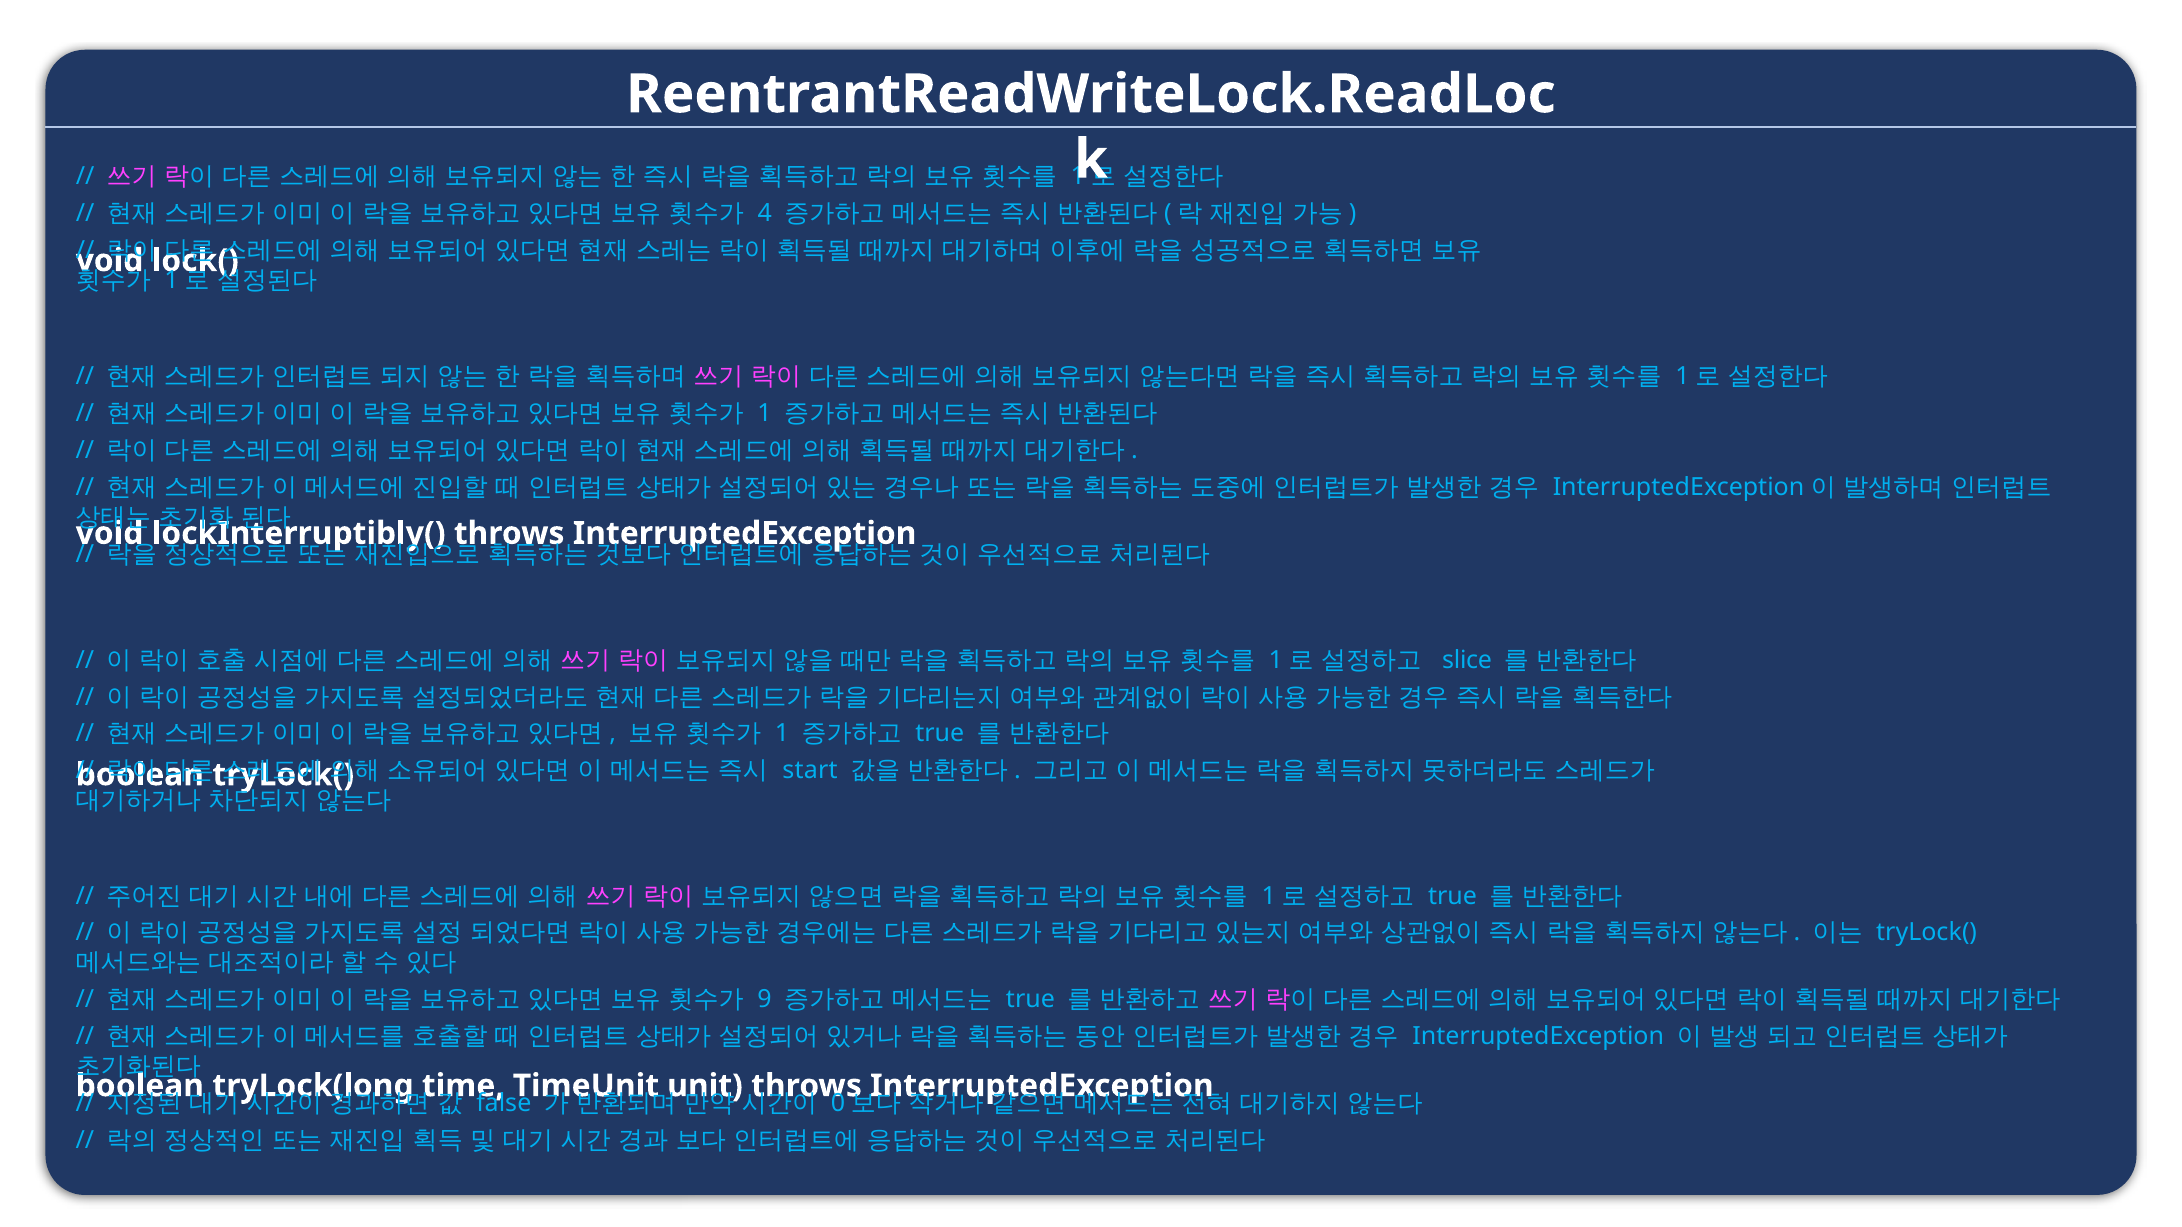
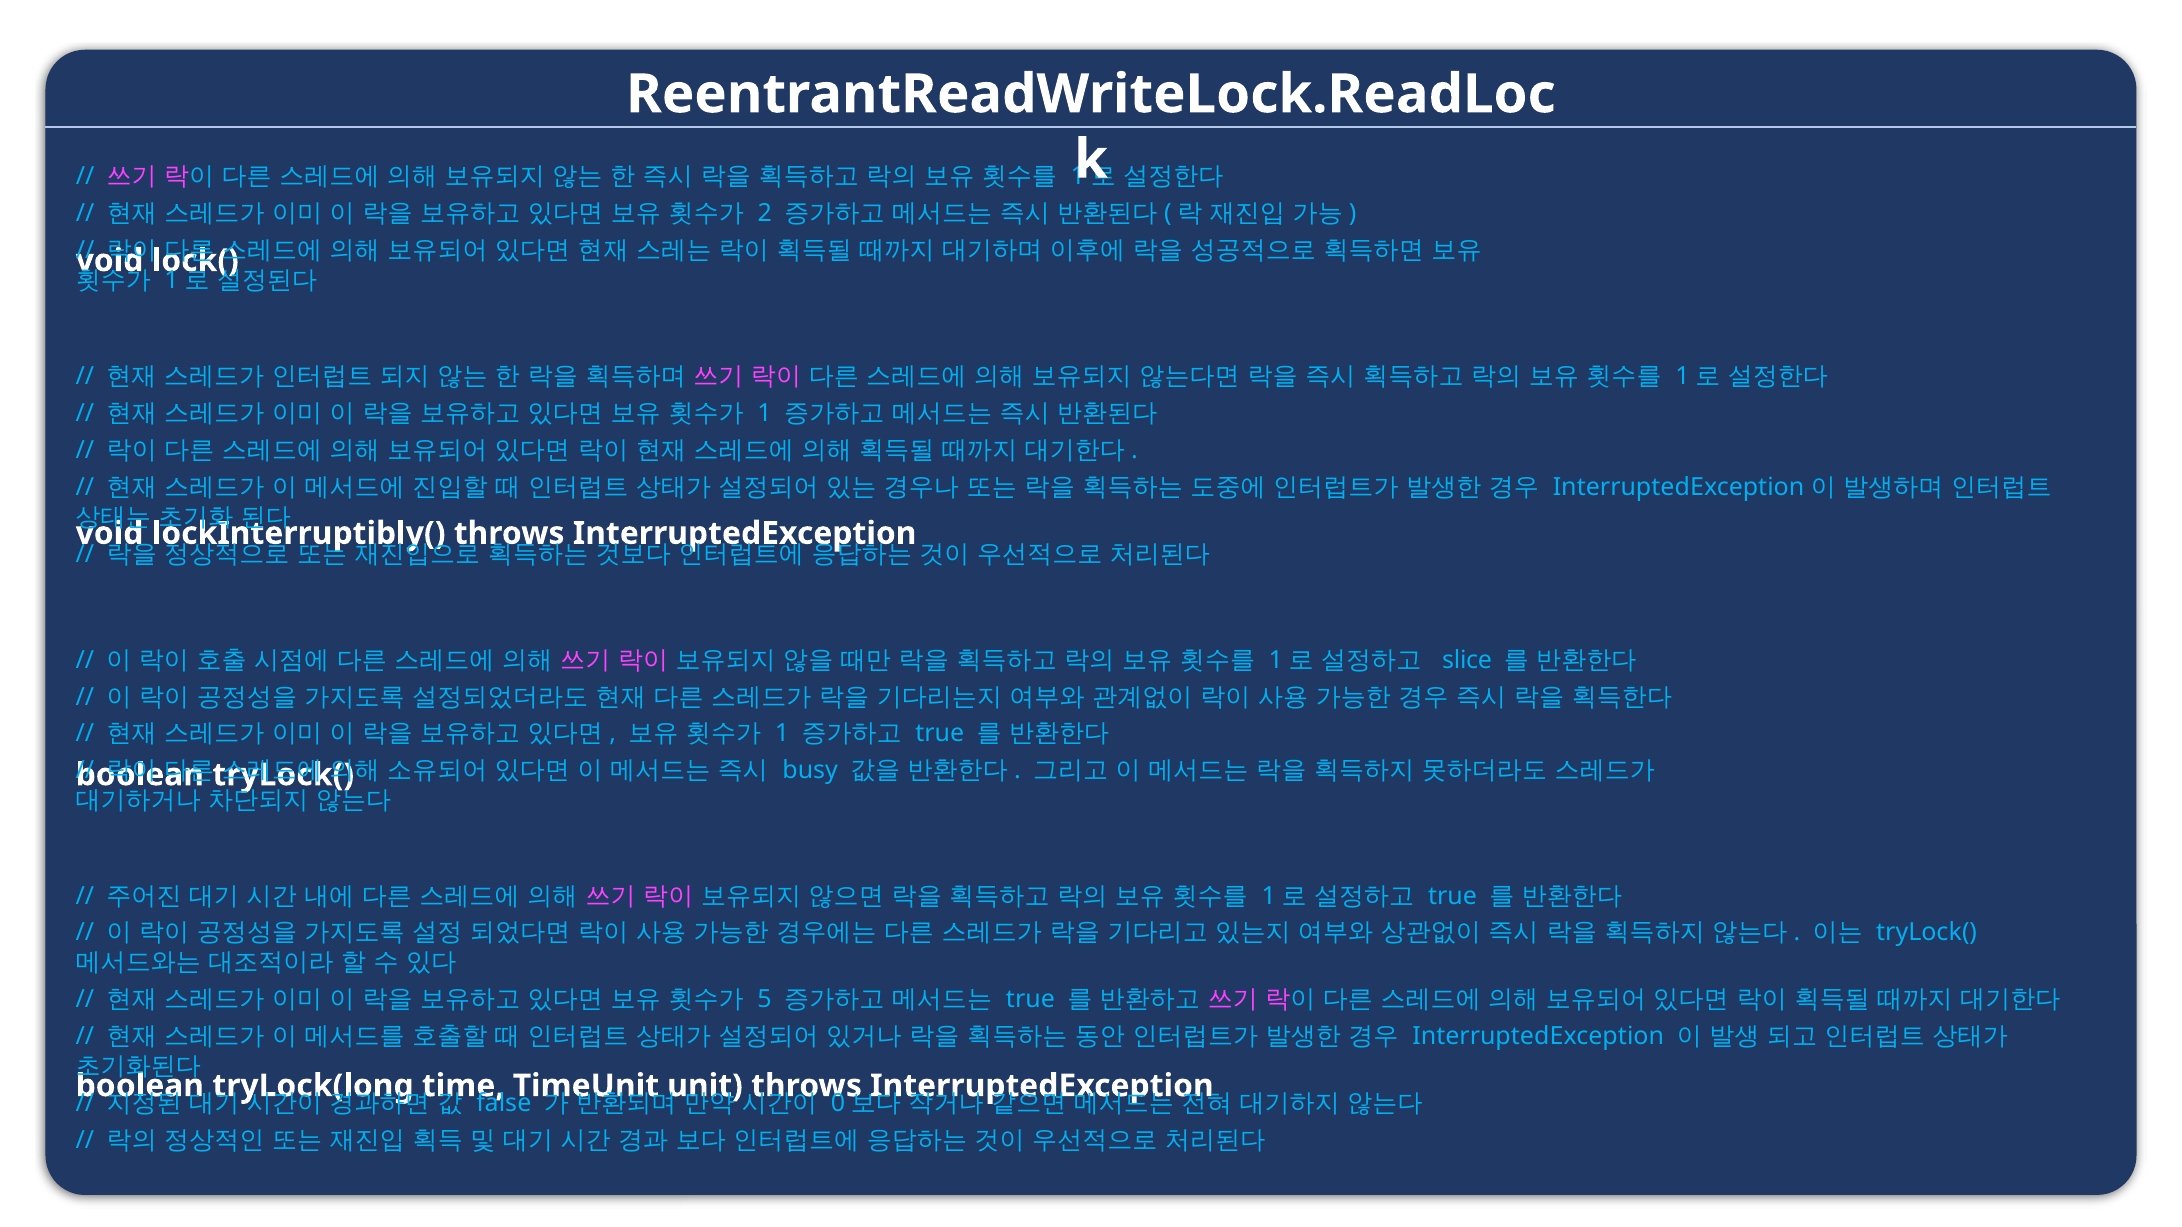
4: 4 -> 2 (765, 213)
start: start -> busy (810, 771)
9: 9 -> 5 (765, 1000)
